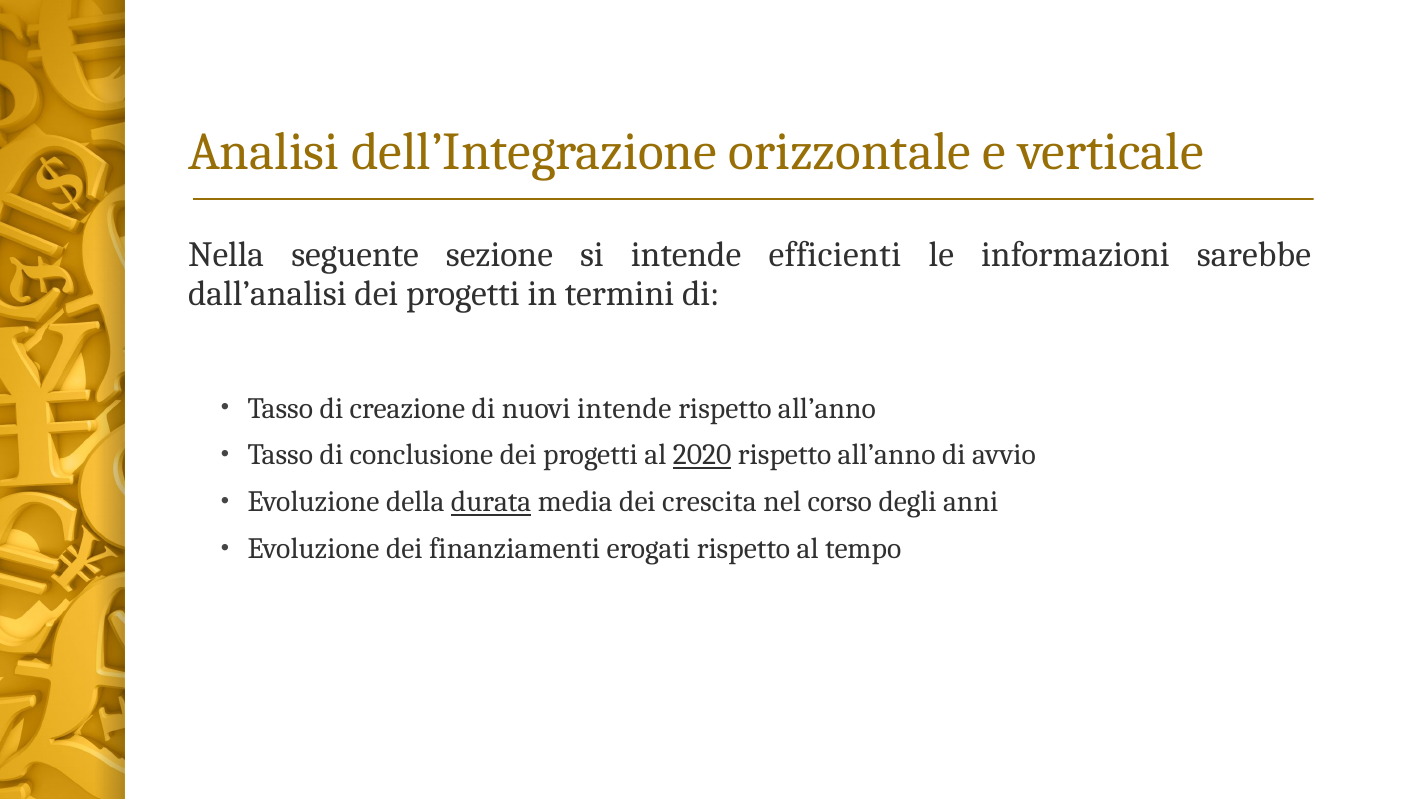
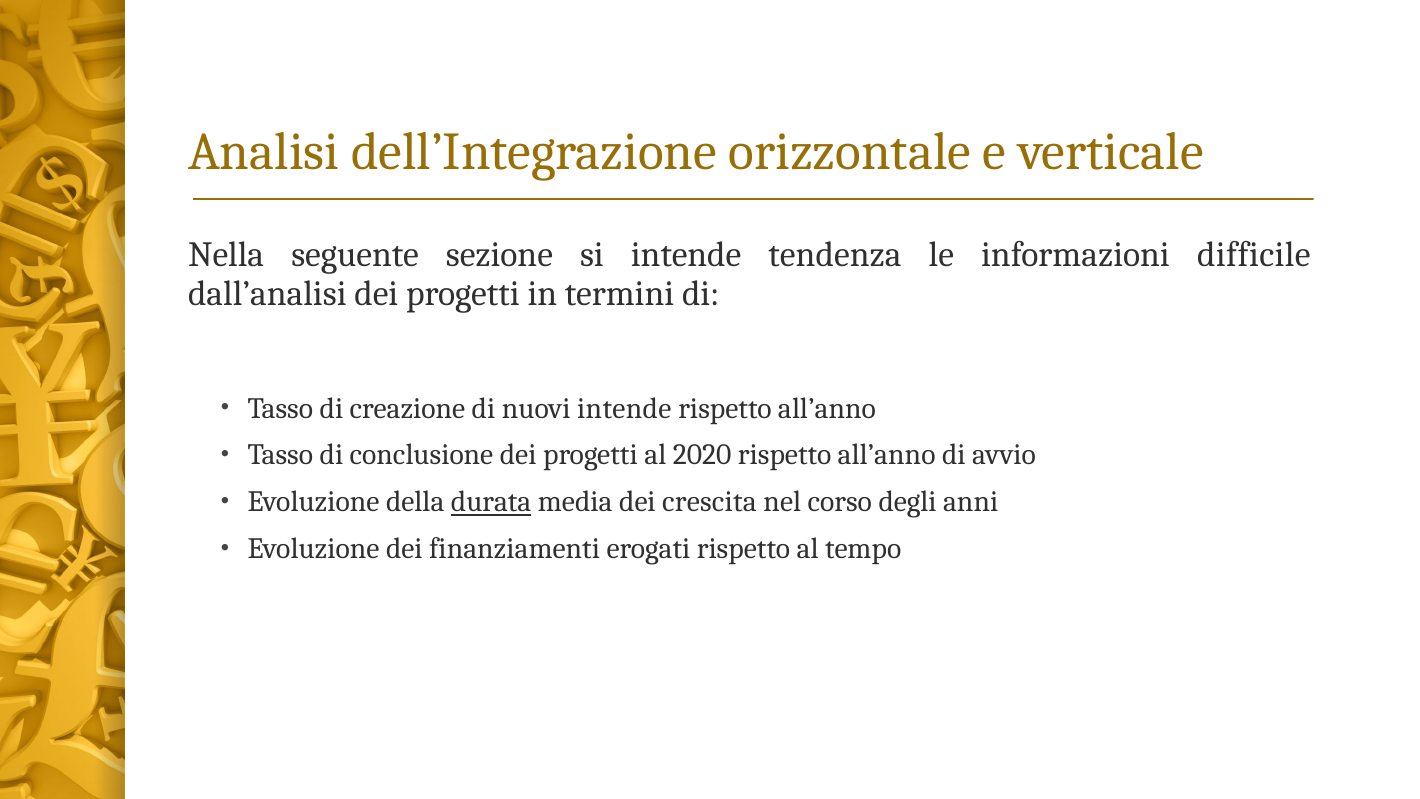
efficienti: efficienti -> tendenza (835, 255)
sarebbe: sarebbe -> difficile (1254, 255)
2020 underline: present -> none (702, 455)
